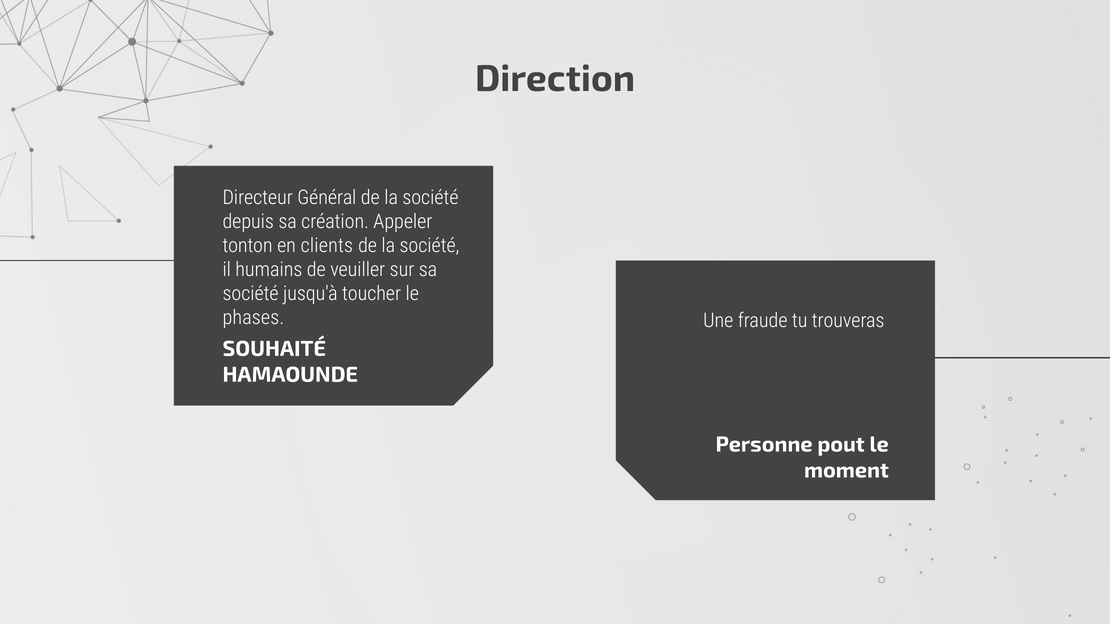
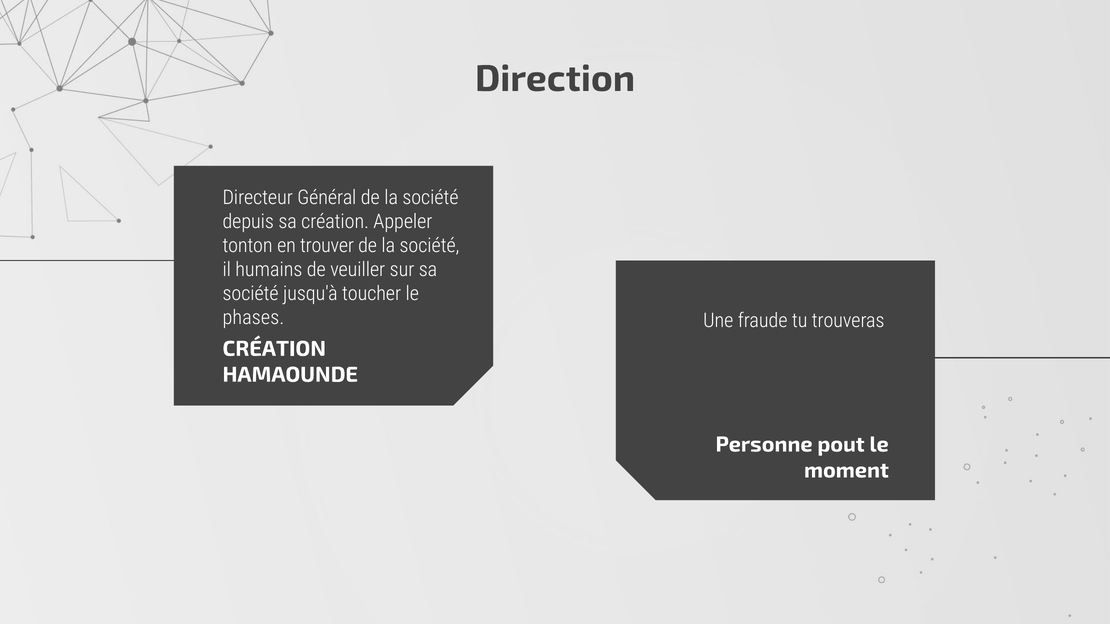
clients: clients -> trouver (327, 246)
SOUHAITÉ: SOUHAITÉ -> CRÉATION (274, 349)
